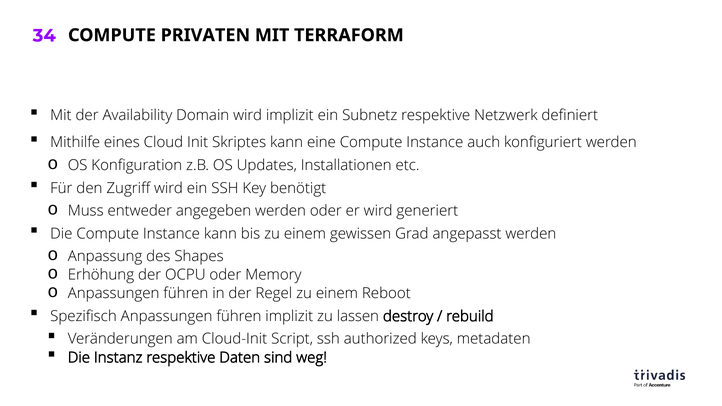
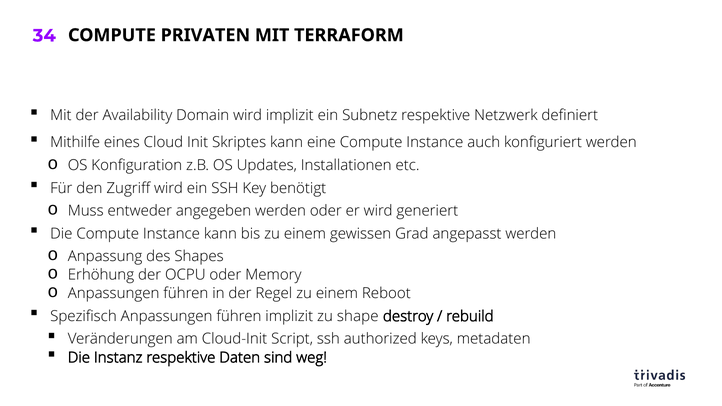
lassen: lassen -> shape (358, 316)
